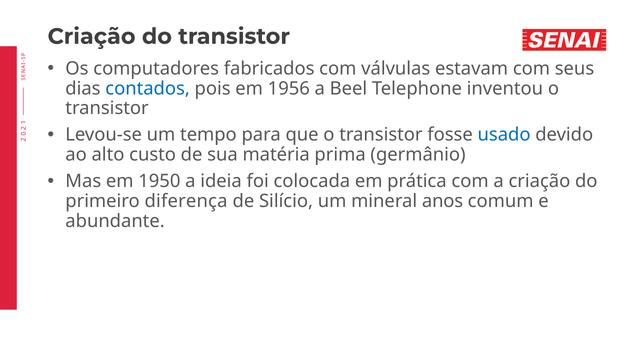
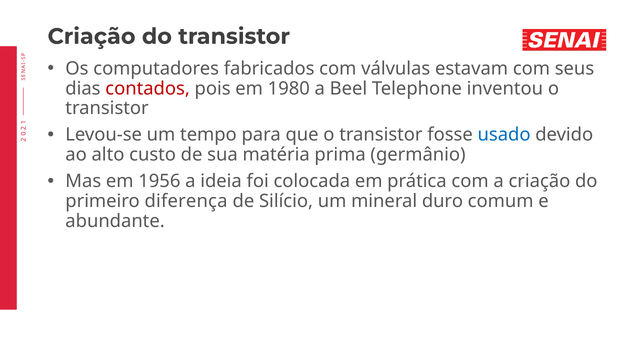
contados colour: blue -> red (148, 88)
1956: 1956 -> 1980 (289, 88)
1950: 1950 -> 1956 (159, 181)
anos: anos -> duro (443, 201)
